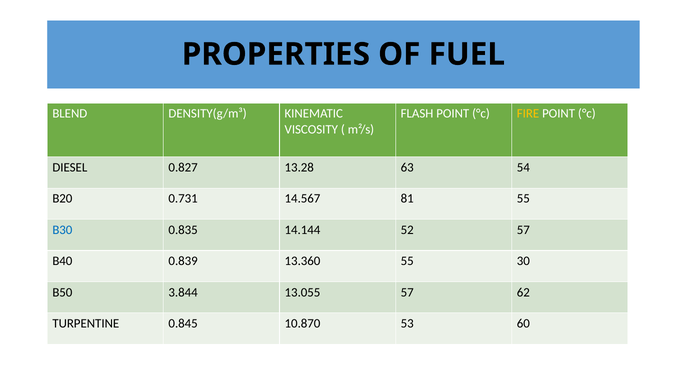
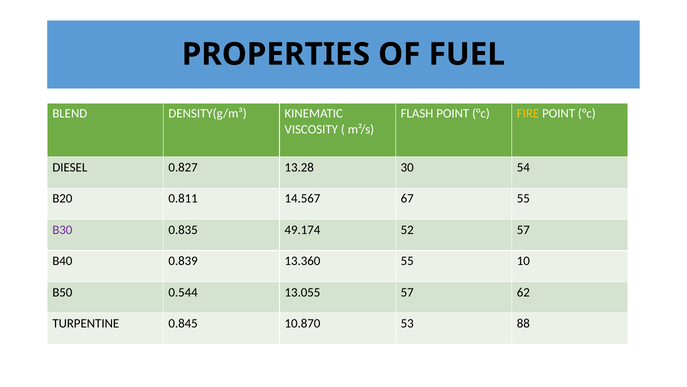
63: 63 -> 30 (407, 167)
0.731: 0.731 -> 0.811 (183, 198)
81: 81 -> 67 (407, 198)
B30 colour: blue -> purple (62, 230)
14.144: 14.144 -> 49.174 (302, 230)
30: 30 -> 10 (523, 261)
3.844: 3.844 -> 0.544 (183, 292)
60: 60 -> 88 (523, 323)
